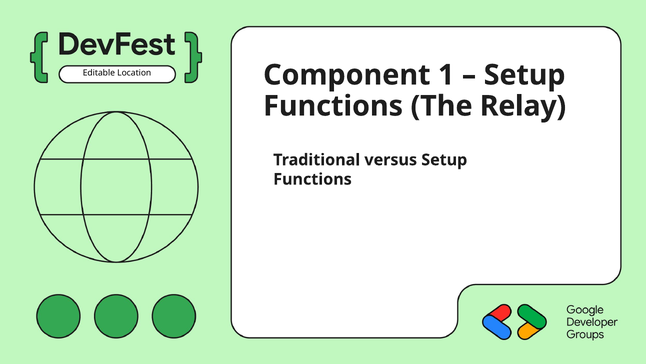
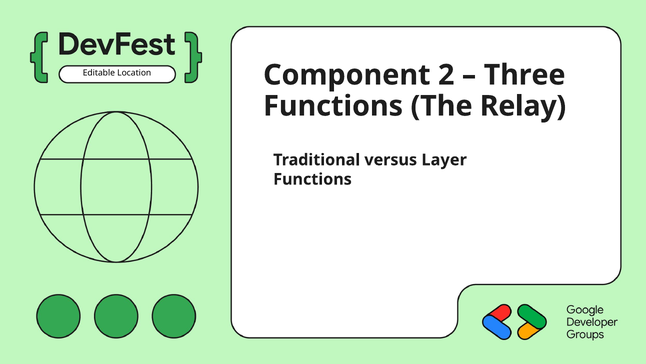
1: 1 -> 2 (446, 75)
Setup: Setup -> Three (525, 75)
versus Setup: Setup -> Layer (444, 160)
